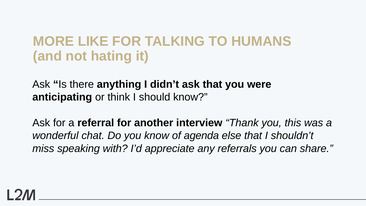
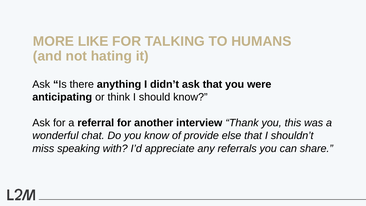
agenda: agenda -> provide (201, 136)
